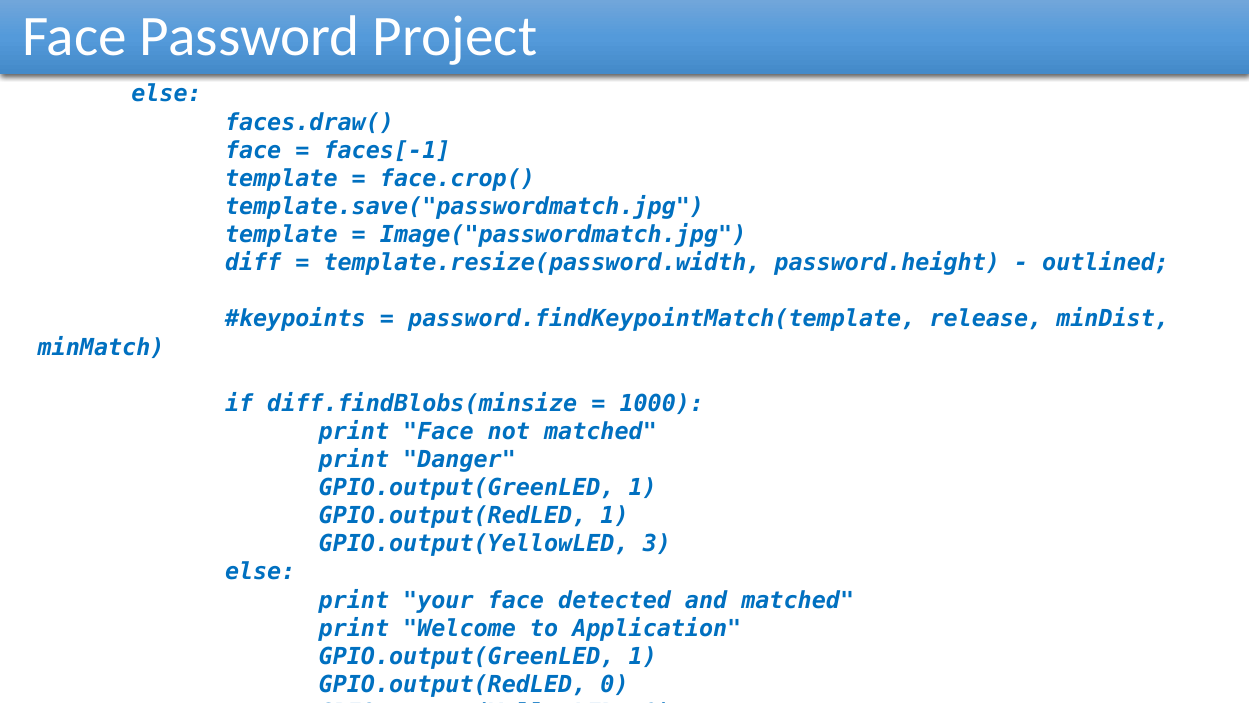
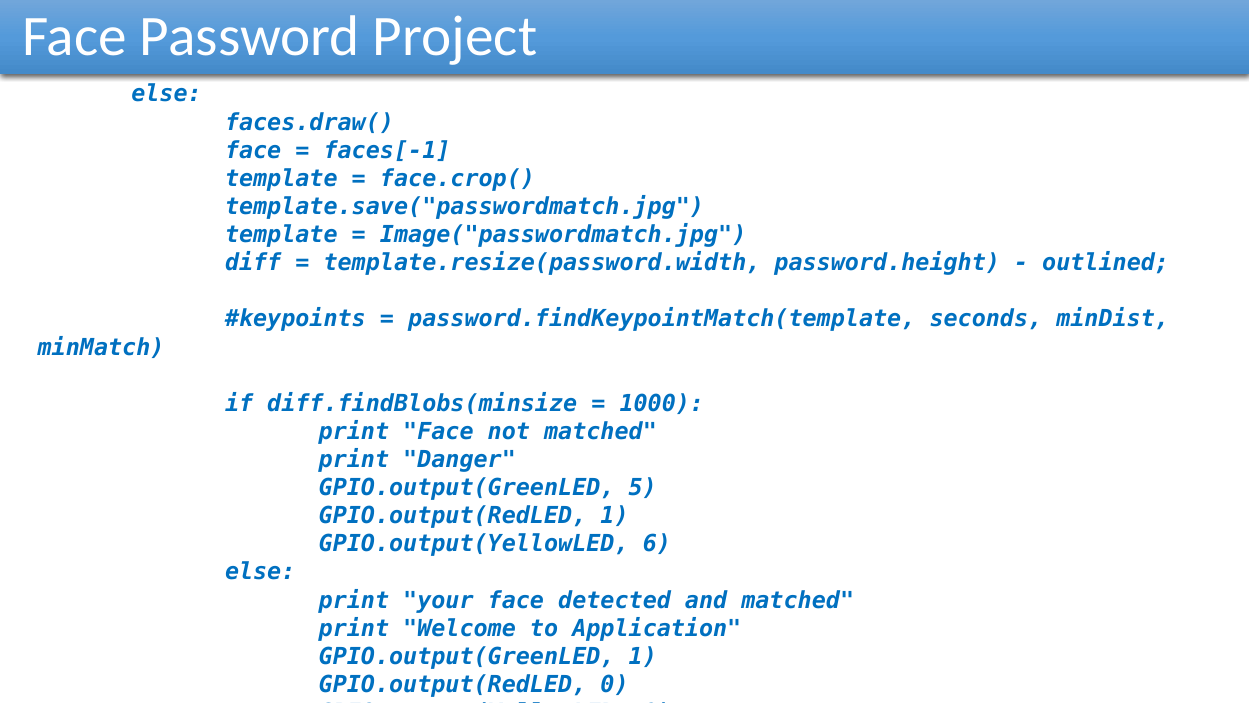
release: release -> seconds (986, 319)
1: 1 -> 5 (643, 488)
3: 3 -> 6 (657, 544)
